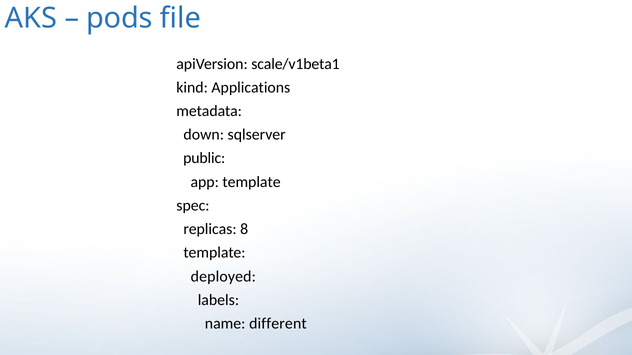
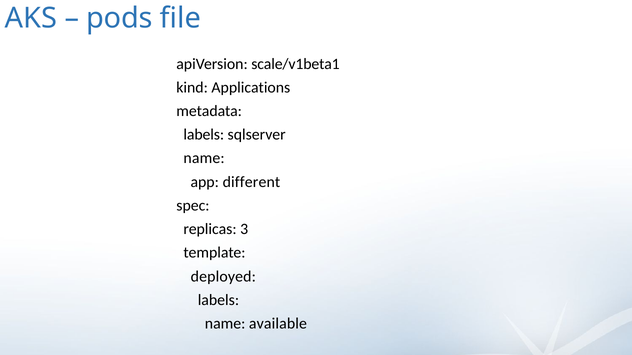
down: down -> labels (204, 135)
public: public -> name (204, 158)
app template: template -> different (251, 182)
8: 8 -> 3 (244, 229)
different: different -> available (278, 324)
